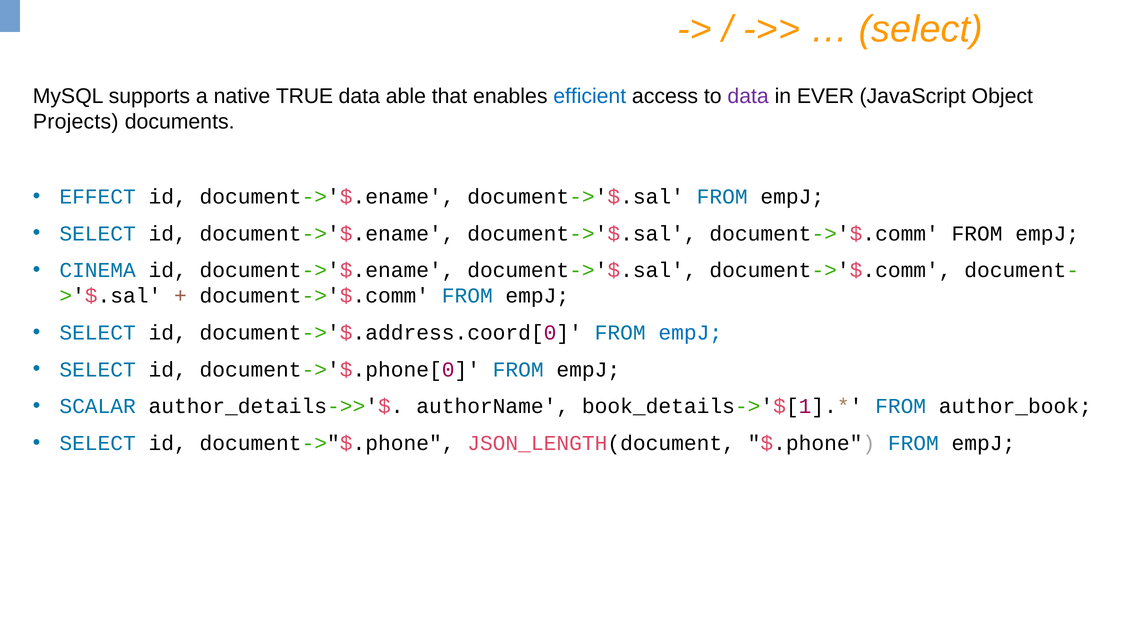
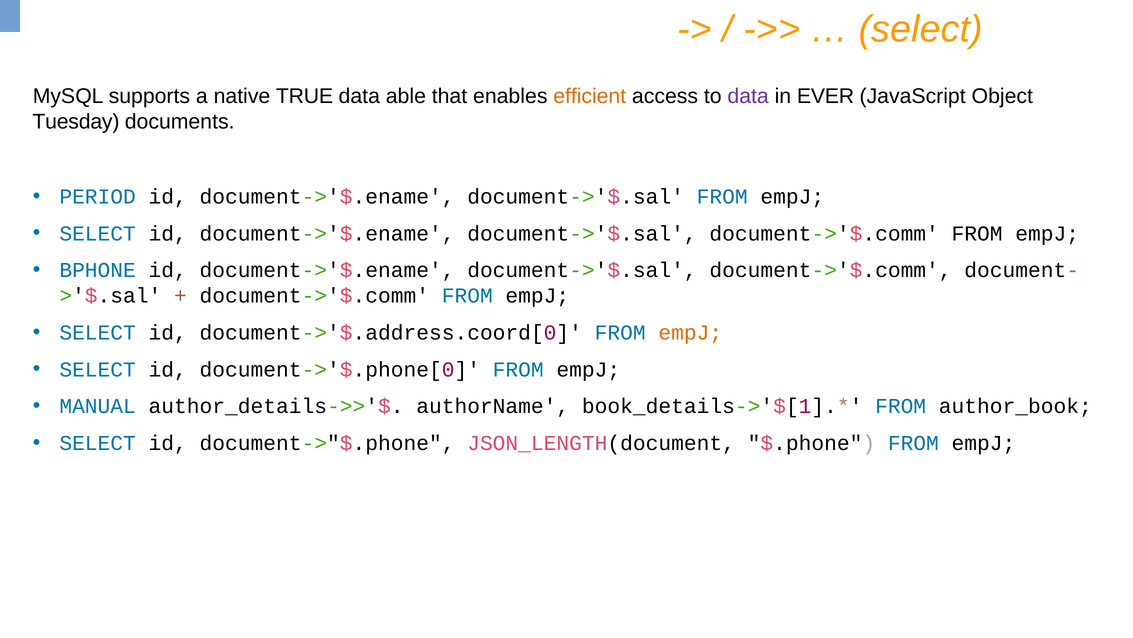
efficient colour: blue -> orange (590, 96)
Projects: Projects -> Tuesday (76, 122)
EFFECT: EFFECT -> PERIOD (98, 197)
CINEMA: CINEMA -> BPHONE (98, 270)
empJ colour: blue -> orange (690, 332)
SCALAR: SCALAR -> MANUAL (98, 406)
